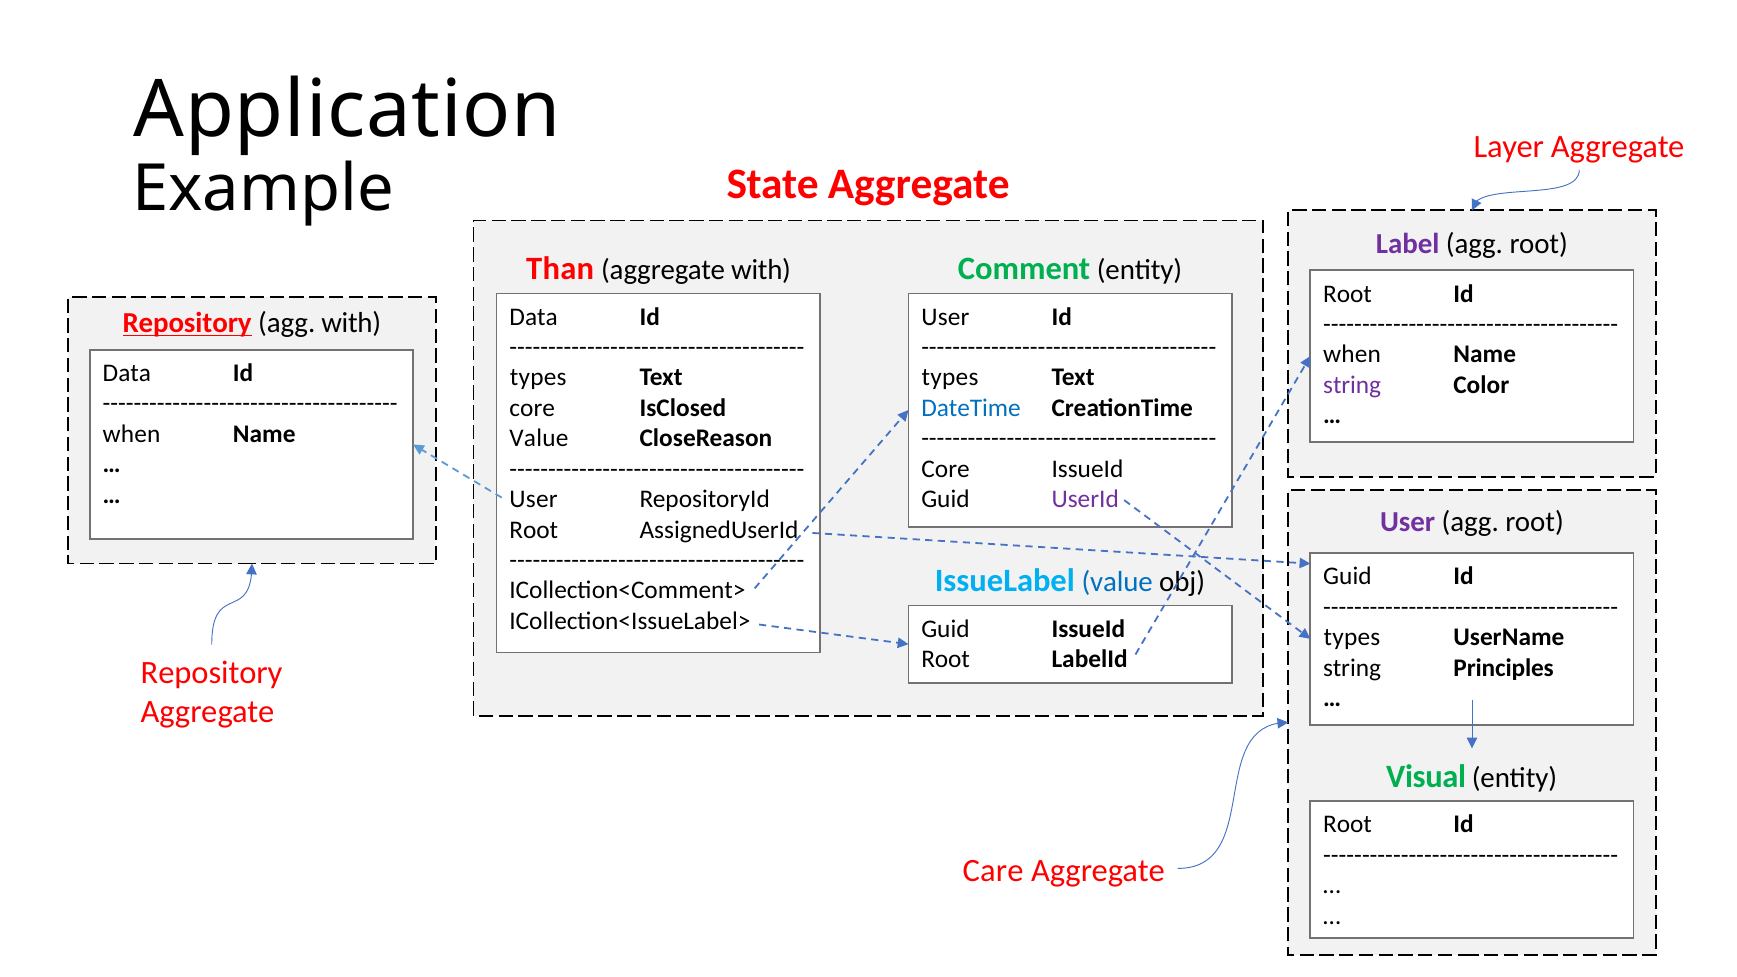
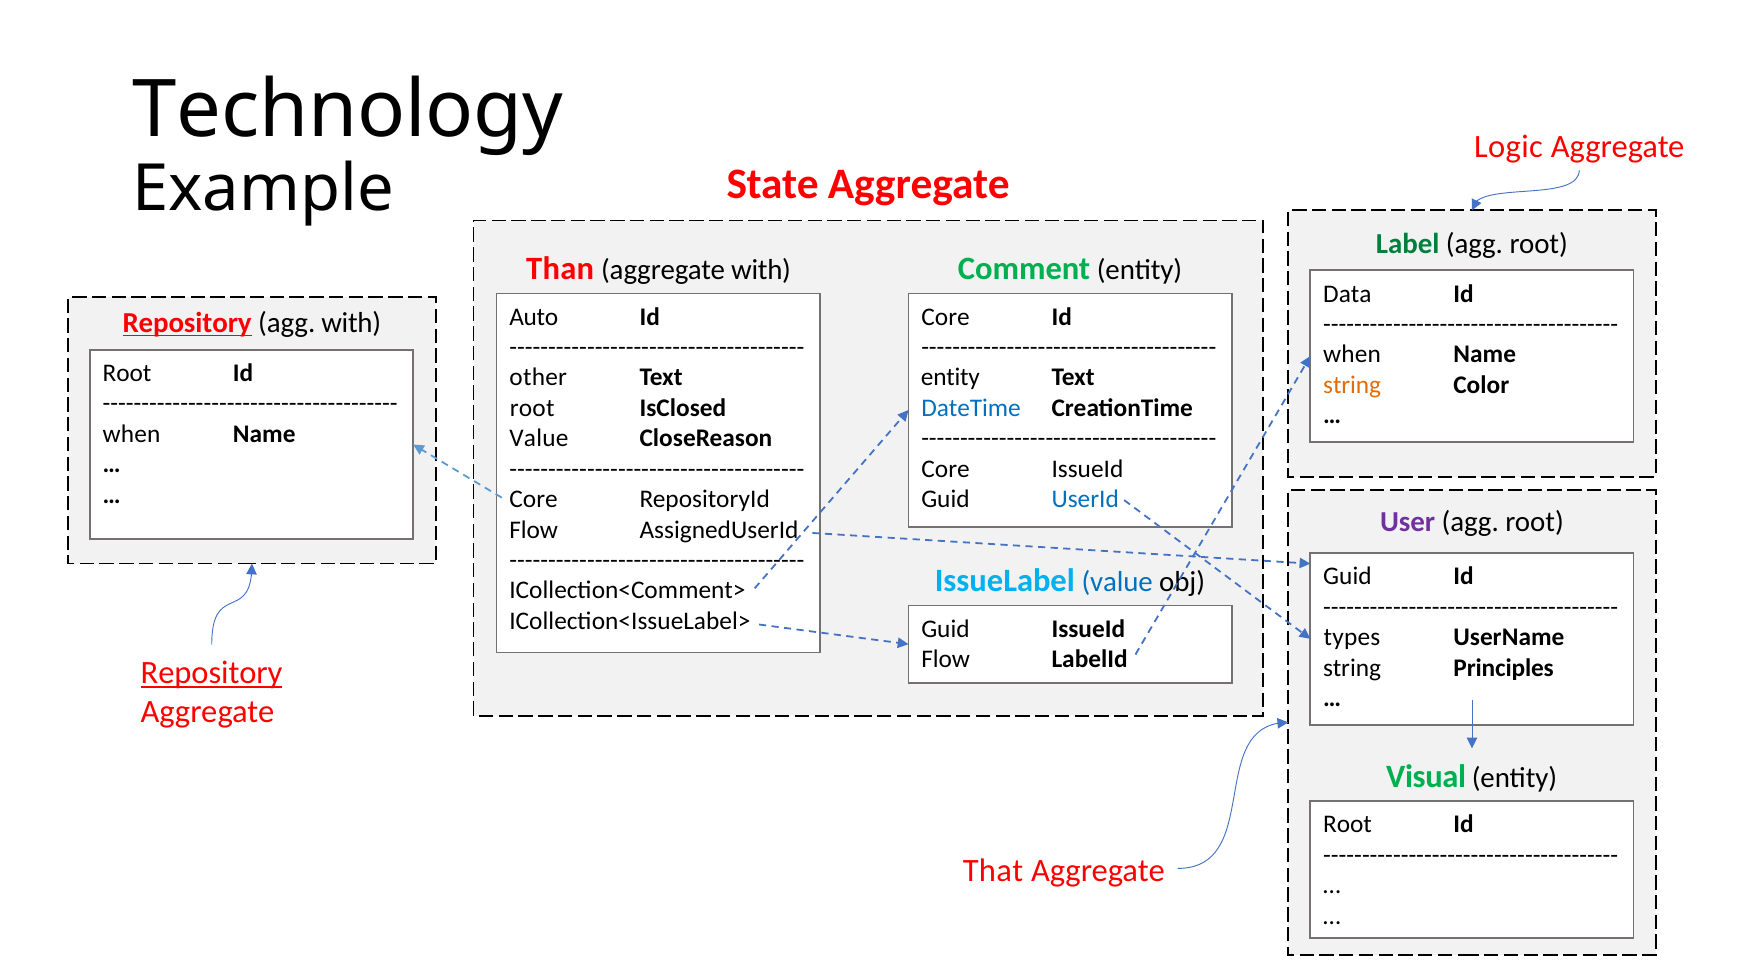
Application: Application -> Technology (348, 111)
Layer: Layer -> Logic (1508, 146)
Label colour: purple -> green (1408, 244)
Root: Root -> Data (1347, 294)
Data: Data -> Auto (534, 317)
User: User -> Core (946, 317)
Data: Data -> Root (127, 373)
types: types -> other (538, 378)
types: types -> entity (950, 378)
string colour: purple -> orange (1352, 385)
core: core -> root (532, 408)
User: User -> Core (534, 499)
UserId colour: purple -> blue (1085, 499)
Root: Root -> Flow (534, 530)
Root: Root -> Flow (946, 659)
Repository underline: none -> present (212, 673)
Care: Care -> That (993, 871)
